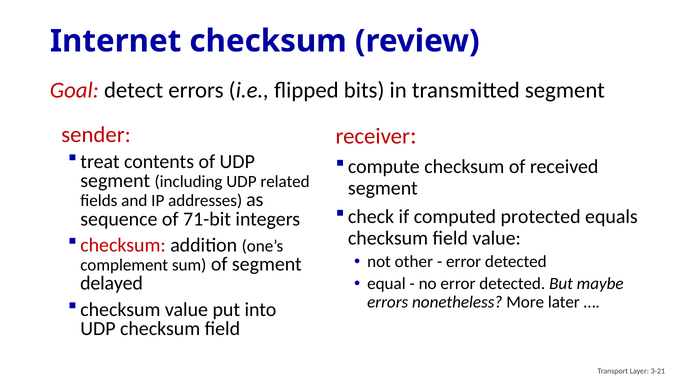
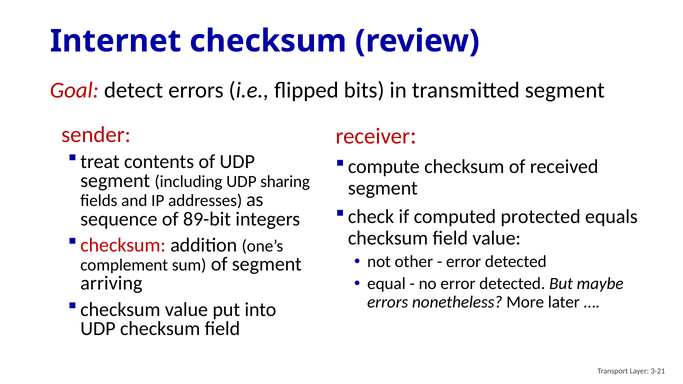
related: related -> sharing (285, 182)
71-bit: 71-bit -> 89-bit (207, 219)
delayed: delayed -> arriving (111, 283)
